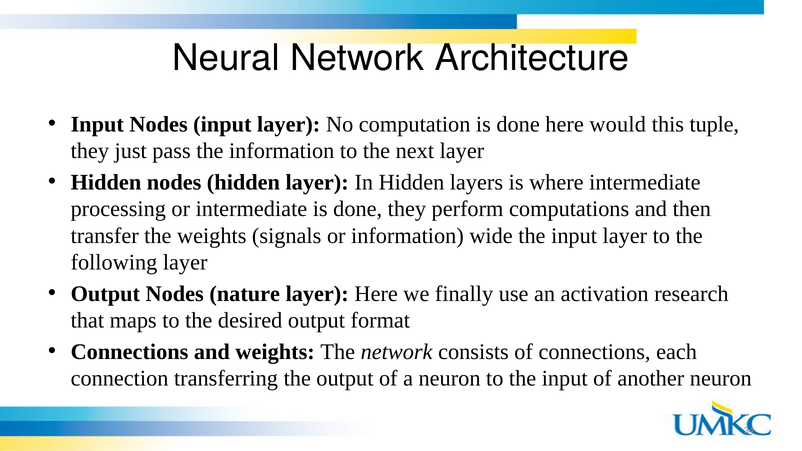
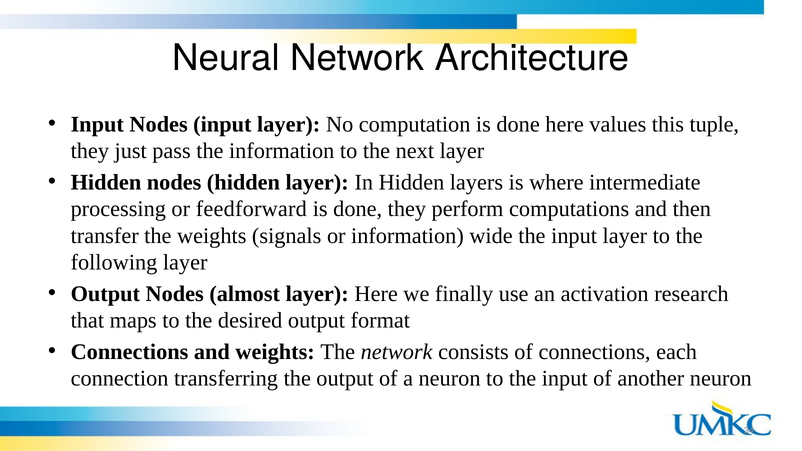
would: would -> values (618, 124)
or intermediate: intermediate -> feedforward (251, 209)
nature: nature -> almost (245, 294)
